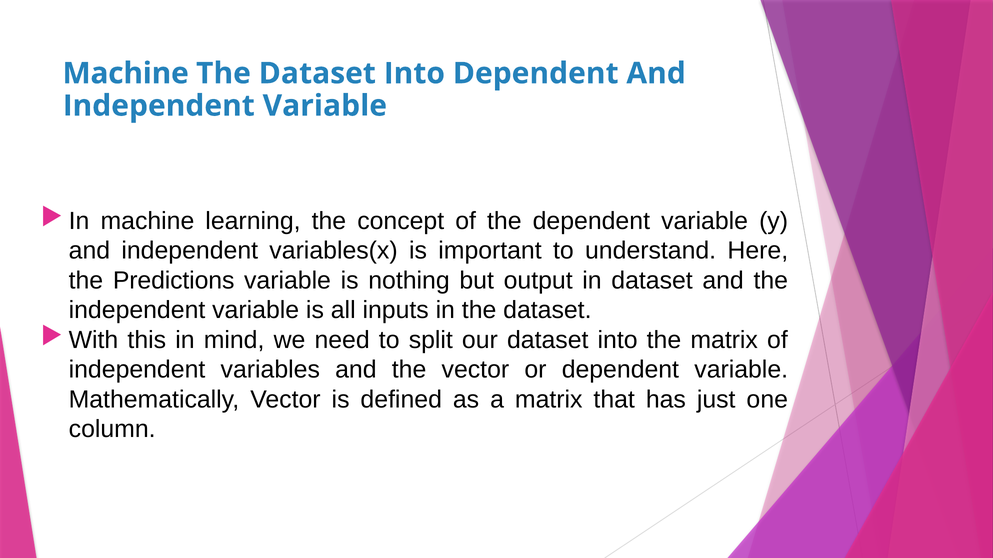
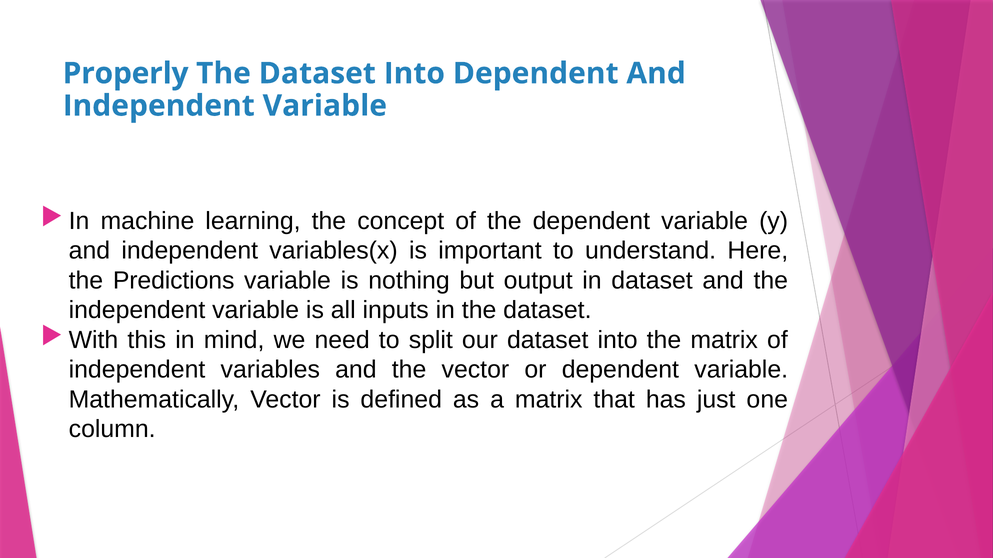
Machine: Machine -> Properly (126, 73)
